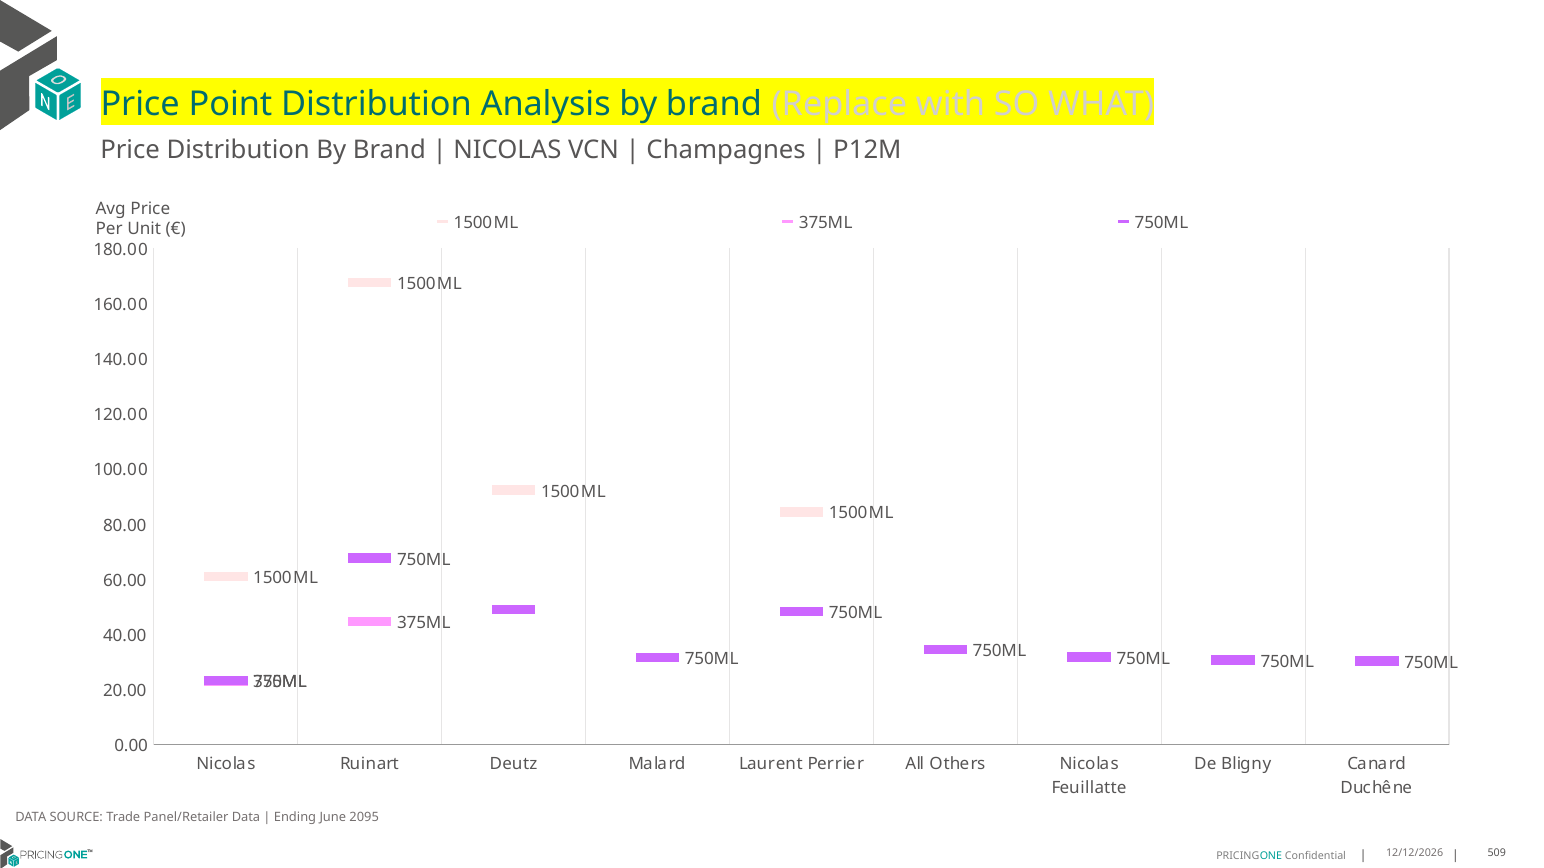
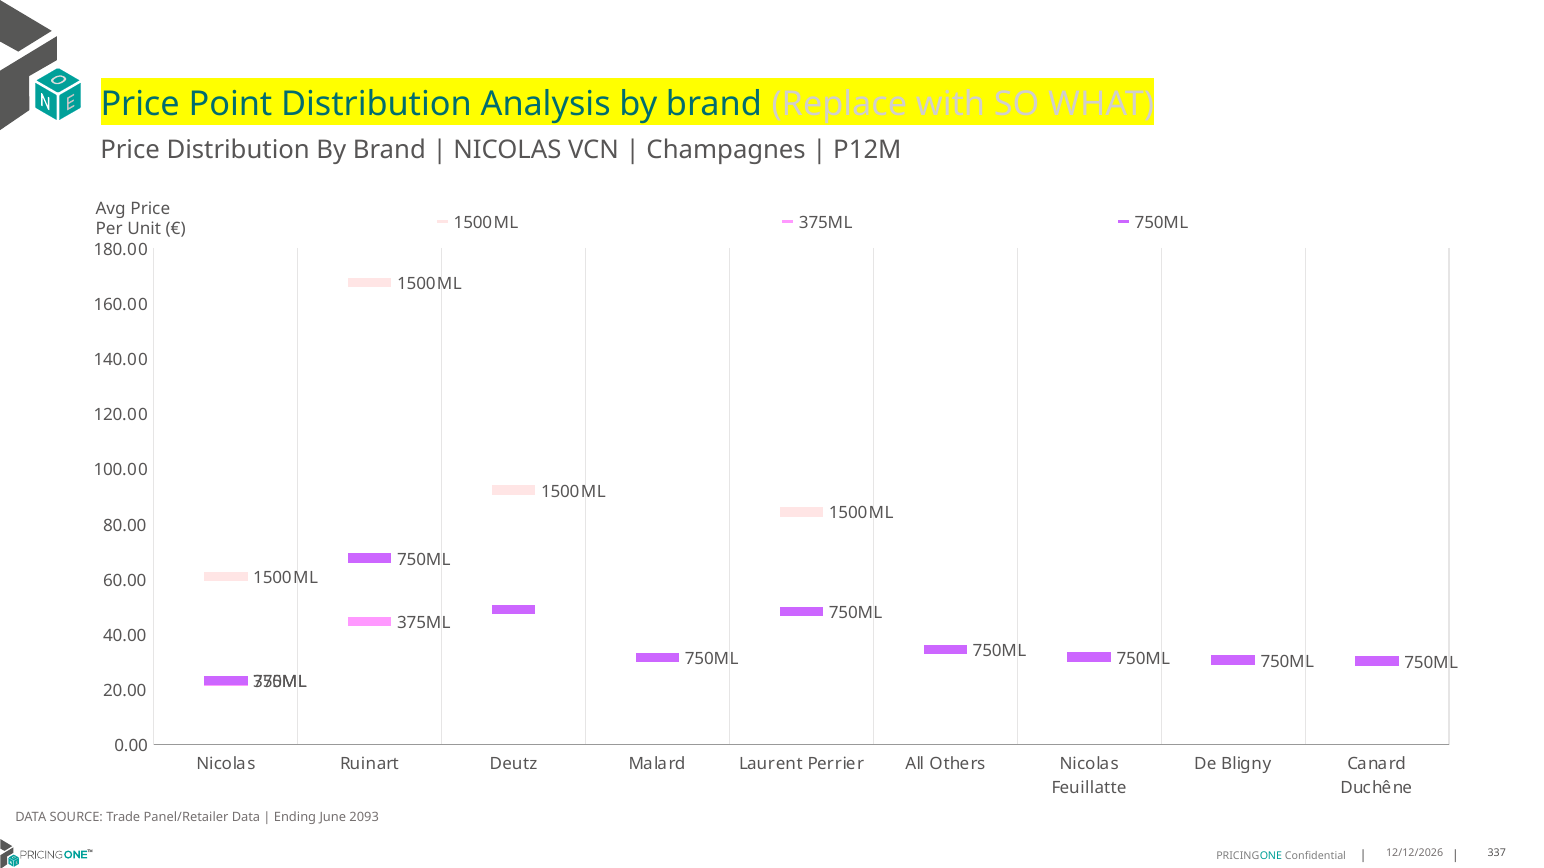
2095: 2095 -> 2093 (364, 818)
509: 509 -> 337 (1497, 854)
